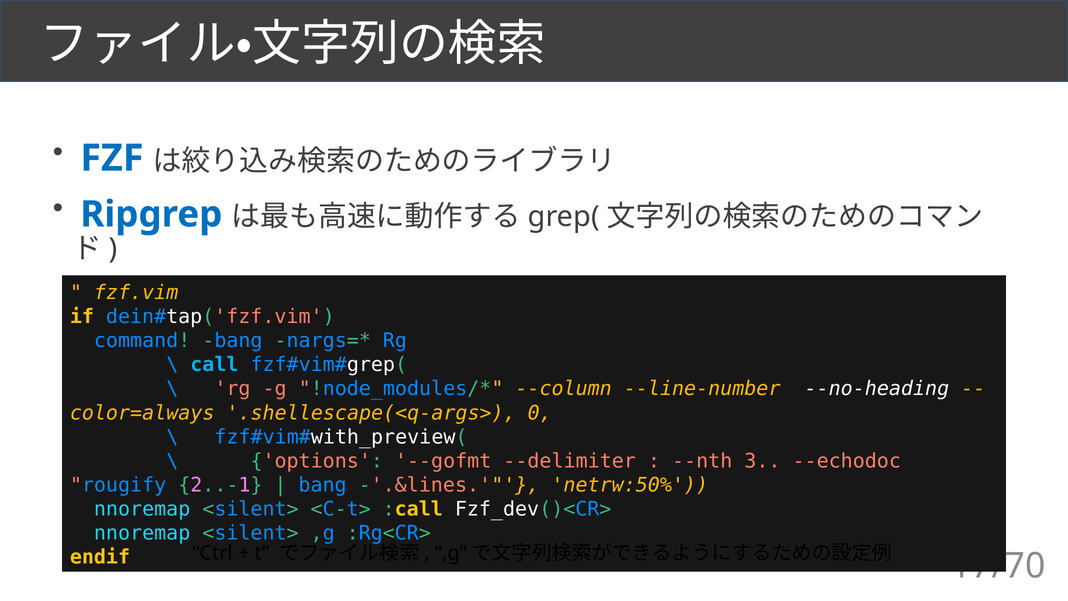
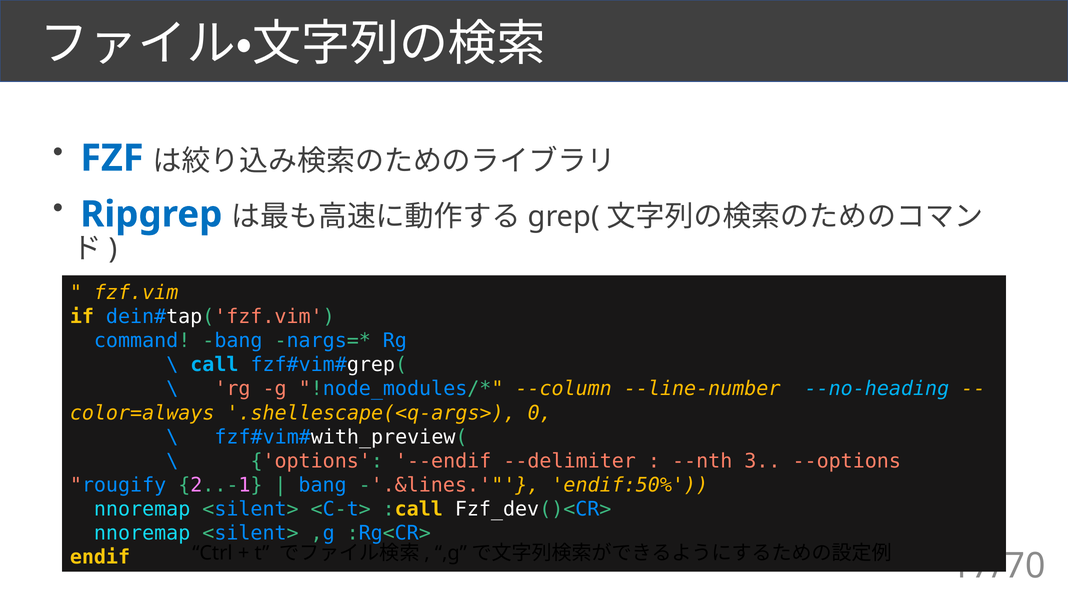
--no-heading colour: white -> light blue (877, 389)
--gofmt: --gofmt -> --endif (443, 461)
--echodoc: --echodoc -> --options (847, 461)
netrw:50%: netrw:50% -> endif:50% (630, 485)
